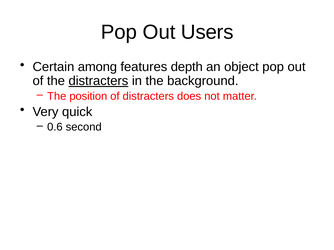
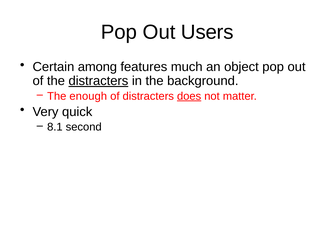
depth: depth -> much (187, 67)
position: position -> enough (88, 96)
does underline: none -> present (189, 96)
0.6: 0.6 -> 8.1 (55, 127)
